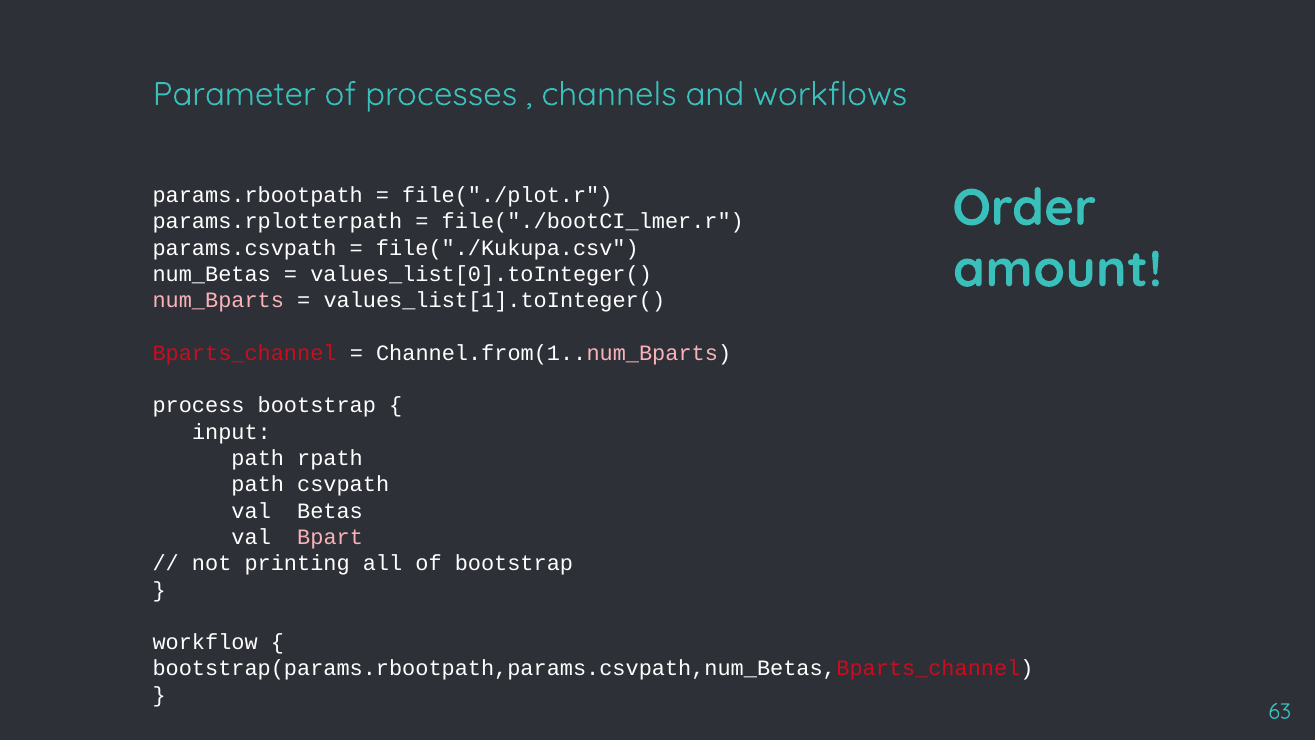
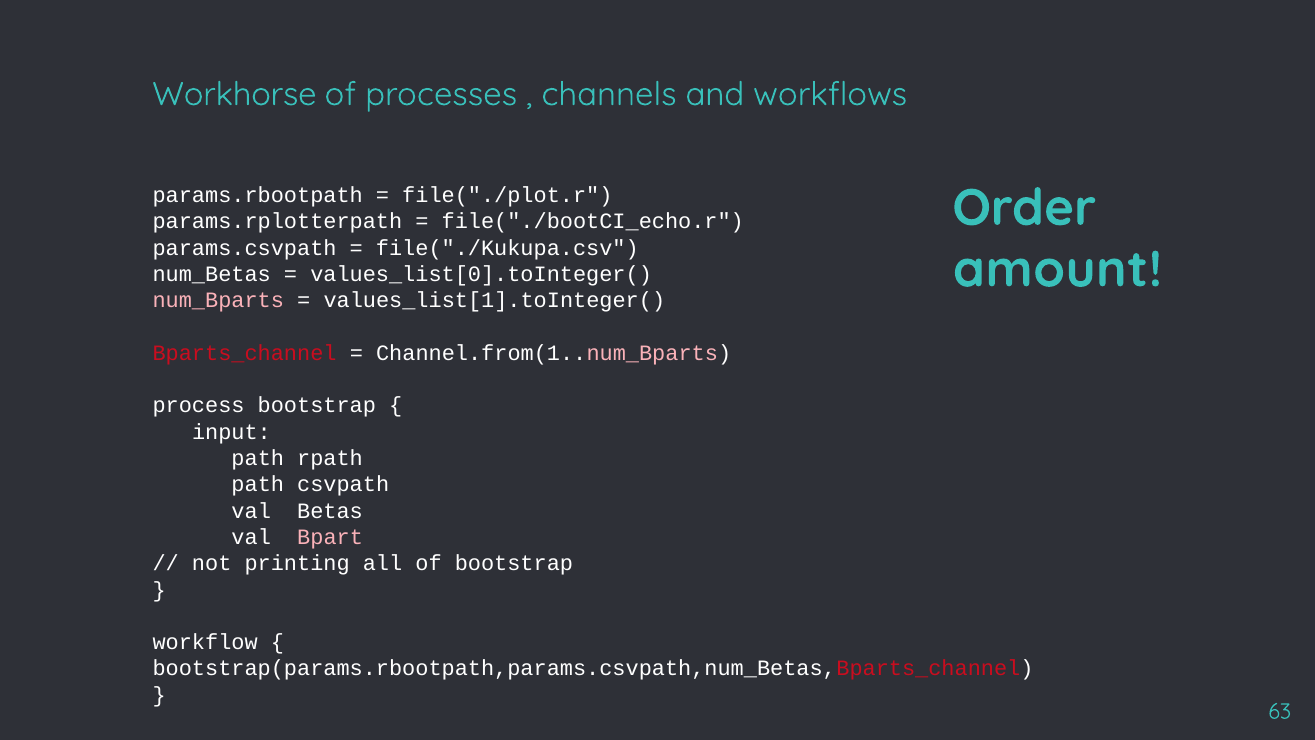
Parameter: Parameter -> Workhorse (234, 94)
file("./bootCI_lmer.r: file("./bootCI_lmer.r -> file("./bootCI_echo.r (593, 221)
